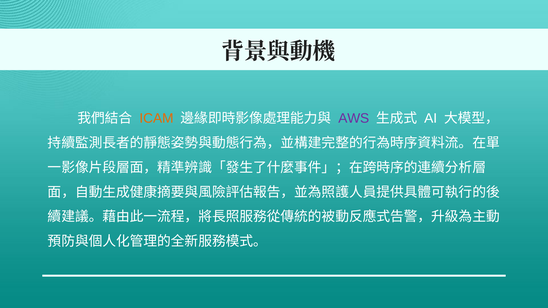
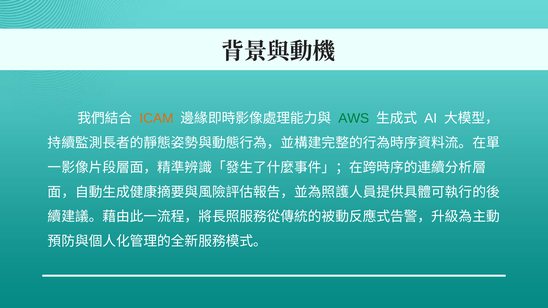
AWS colour: purple -> green (354, 118)
